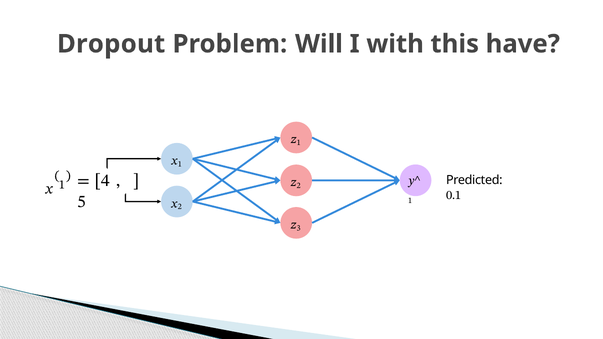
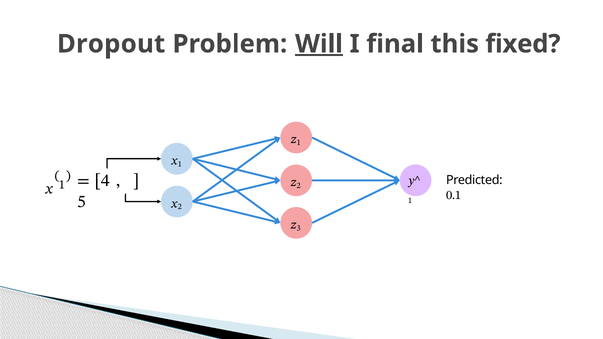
Will underline: none -> present (319, 44)
with: with -> final (395, 44)
have: have -> fixed (523, 44)
